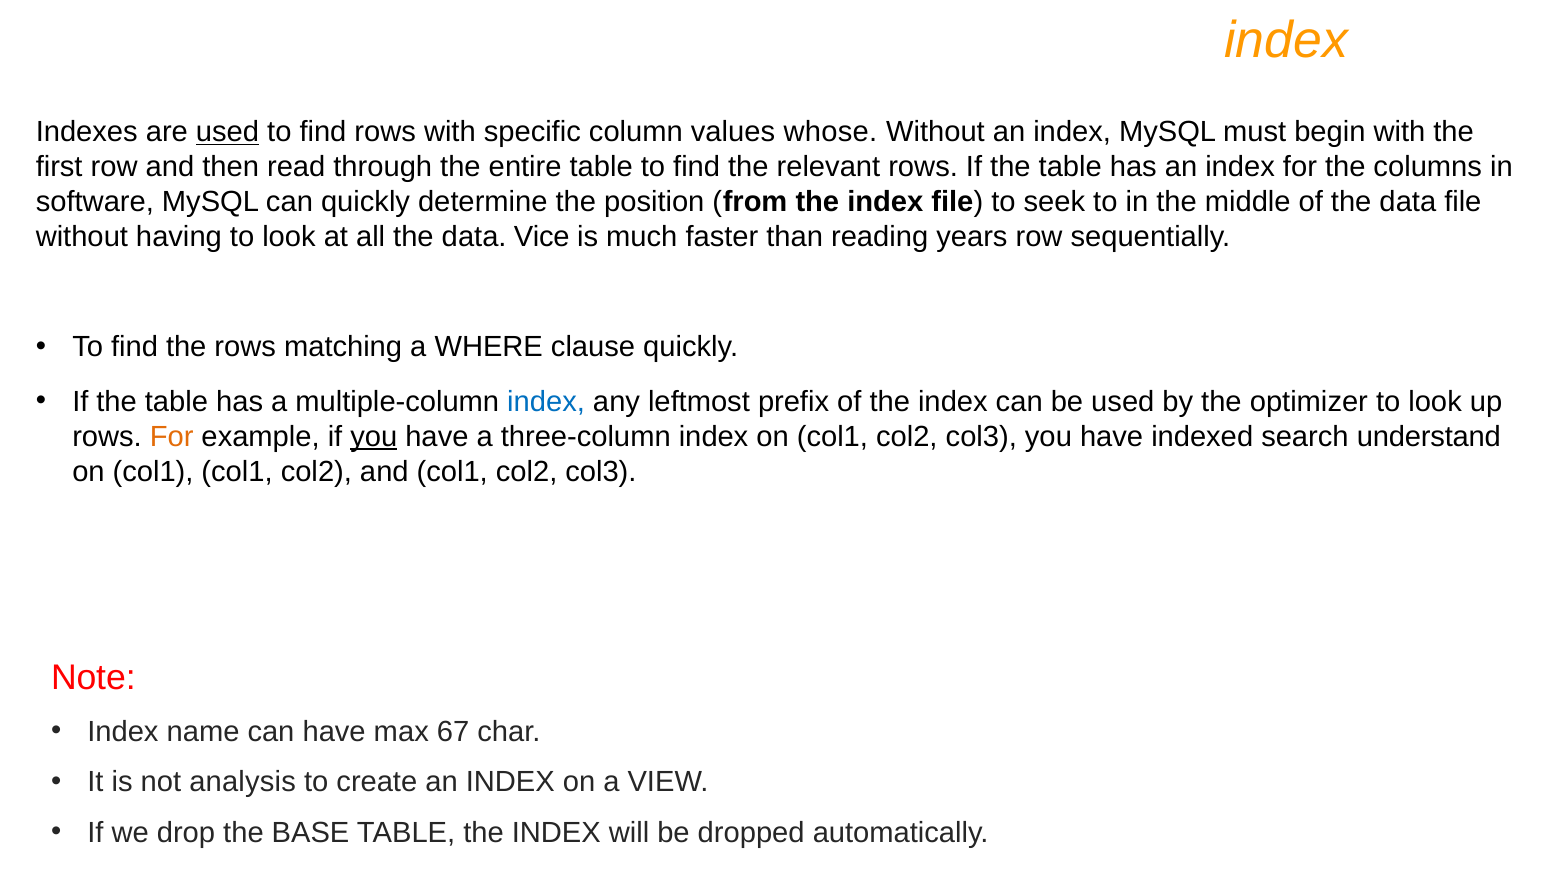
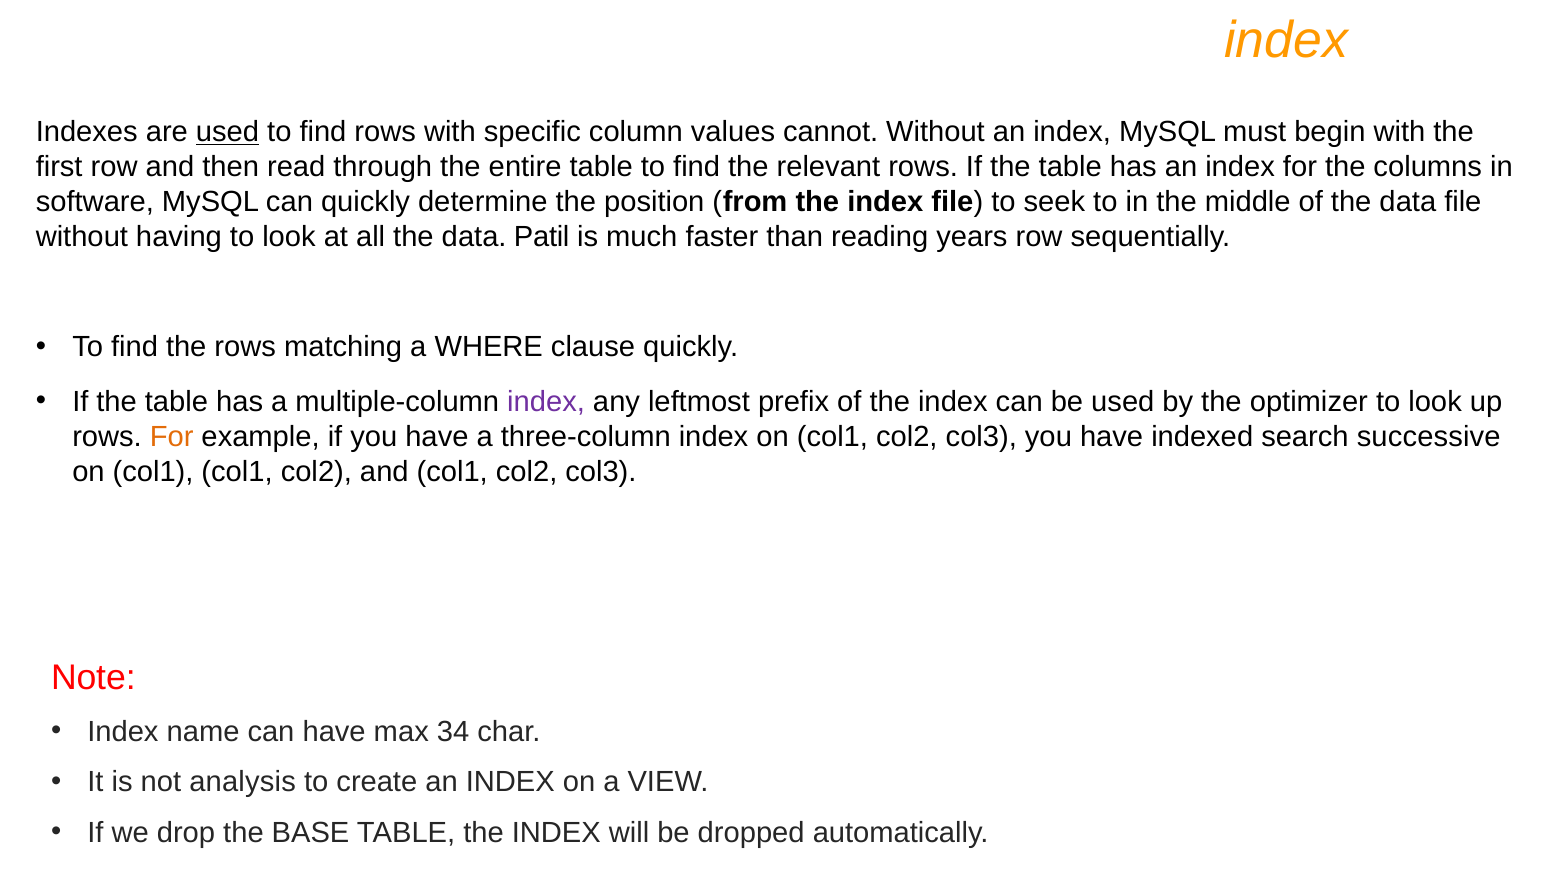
whose: whose -> cannot (831, 132)
Vice: Vice -> Patil (542, 237)
index colour: blue -> purple (546, 402)
you underline: present -> none (374, 437)
understand: understand -> successive (1429, 437)
67: 67 -> 34 (453, 732)
